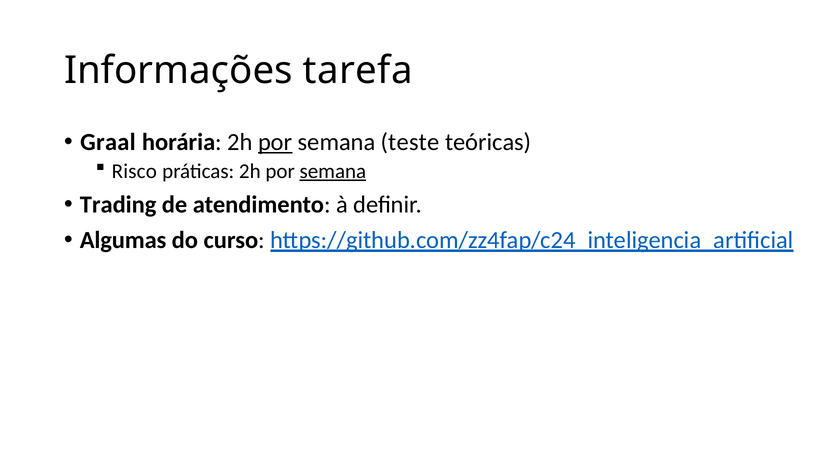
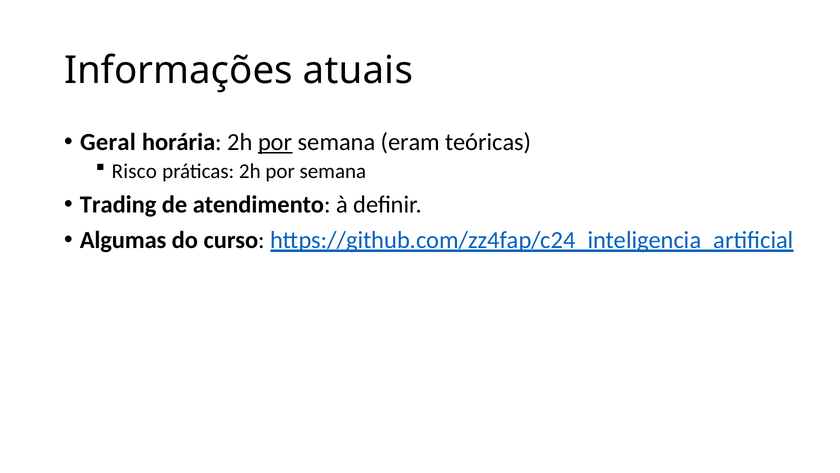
tarefa: tarefa -> atuais (358, 71)
Graal: Graal -> Geral (108, 142)
teste: teste -> eram (410, 142)
semana underline: present -> none (333, 171)
